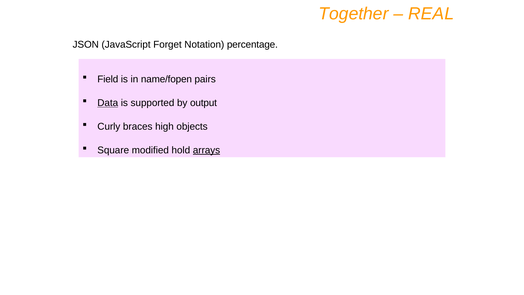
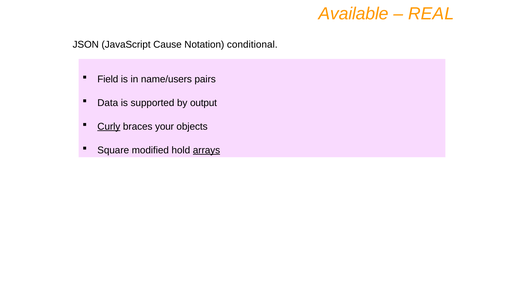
Together: Together -> Available (354, 14)
Forget: Forget -> Cause (168, 45)
percentage: percentage -> conditional (252, 45)
name/fopen: name/fopen -> name/users (166, 79)
Data underline: present -> none (108, 103)
Curly underline: none -> present (109, 126)
high: high -> your (165, 126)
